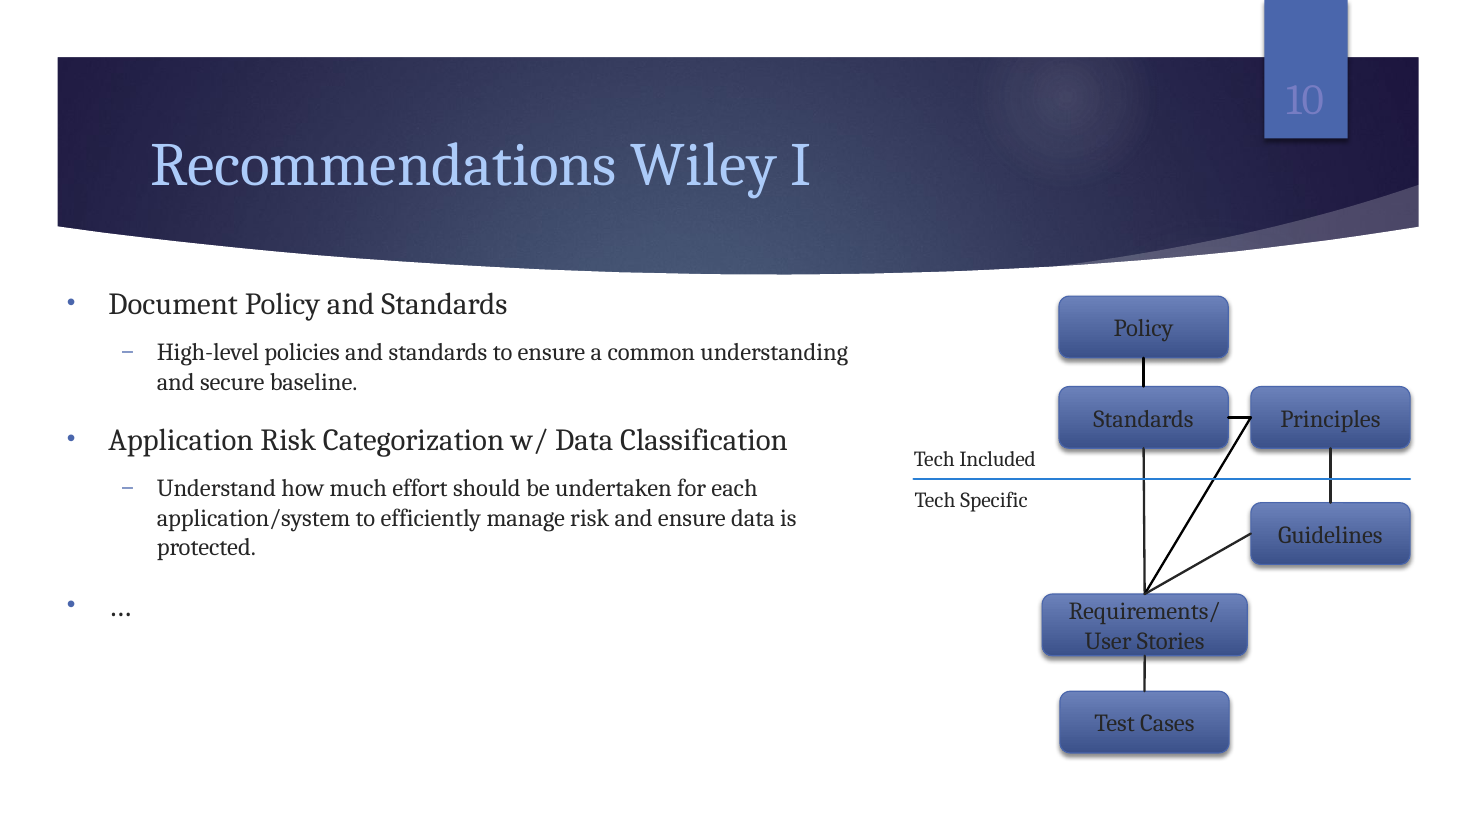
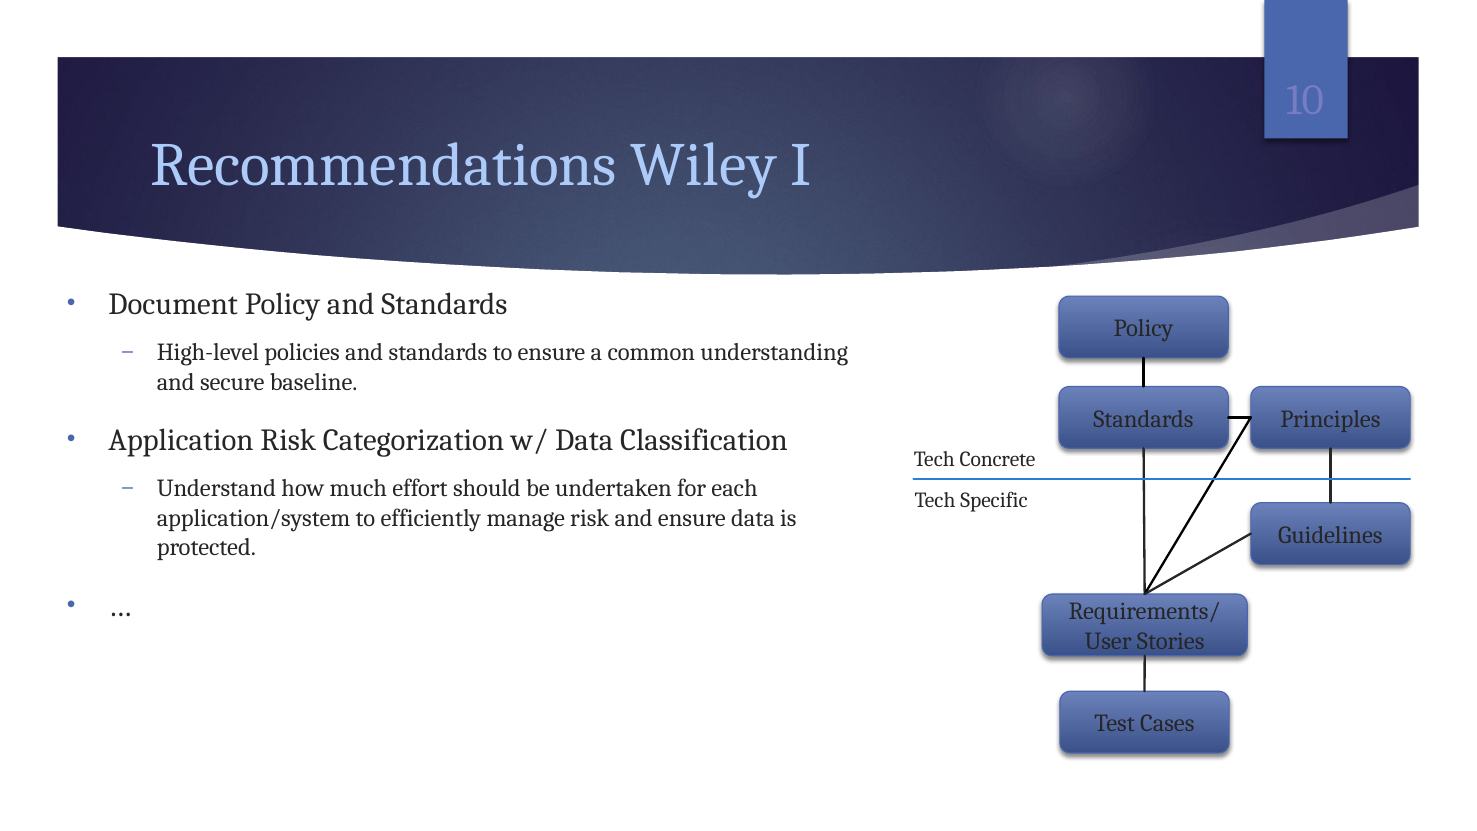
Included: Included -> Concrete (998, 460)
